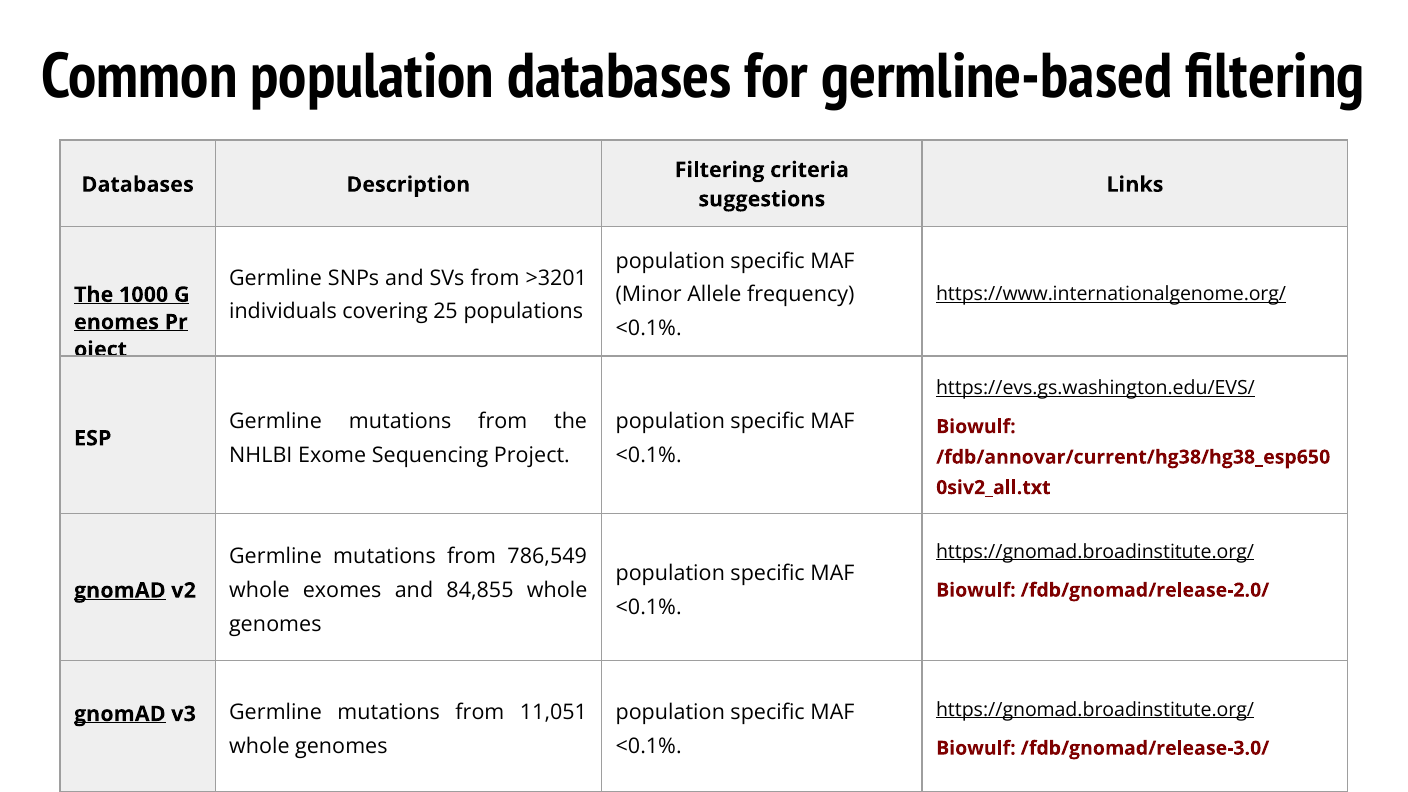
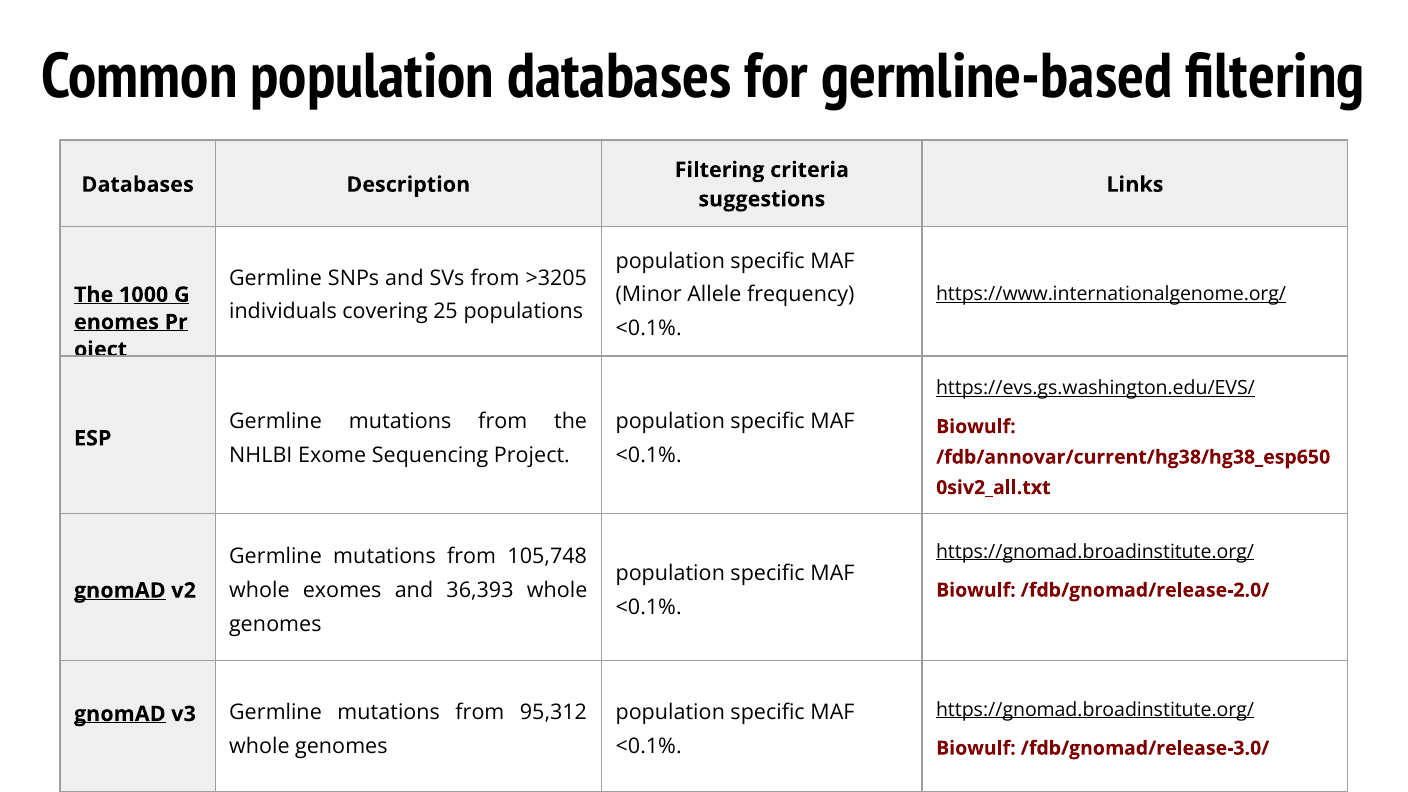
>3201: >3201 -> >3205 (556, 278)
786,549: 786,549 -> 105,748 (547, 557)
84,855: 84,855 -> 36,393 (480, 591)
11,051: 11,051 -> 95,312 (553, 713)
